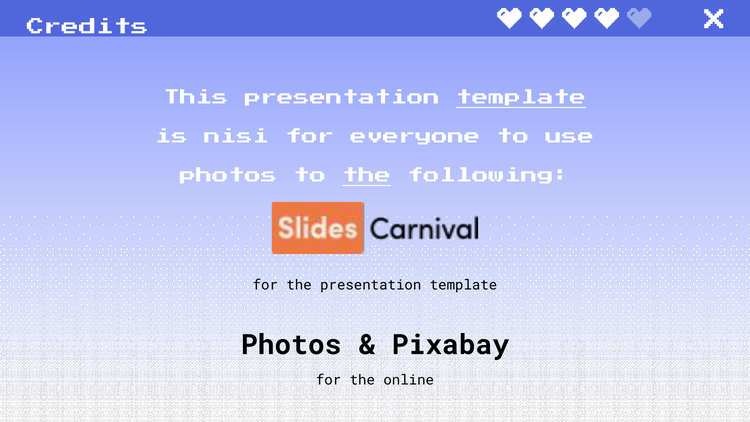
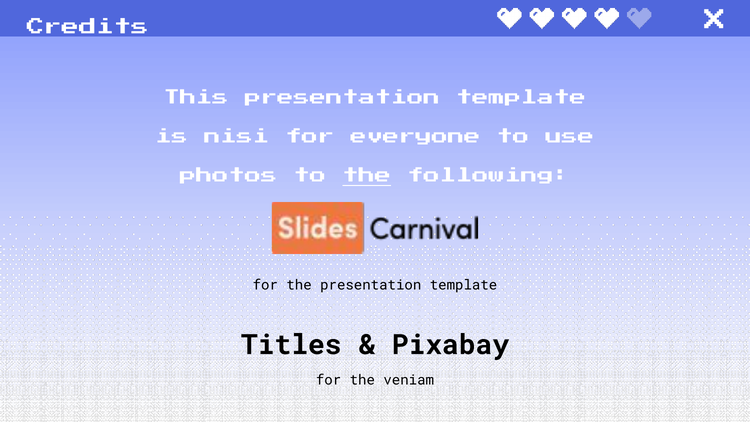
template underline: present -> none (521, 100)
Photos: Photos -> Titles (291, 345)
online: online -> veniam (409, 380)
